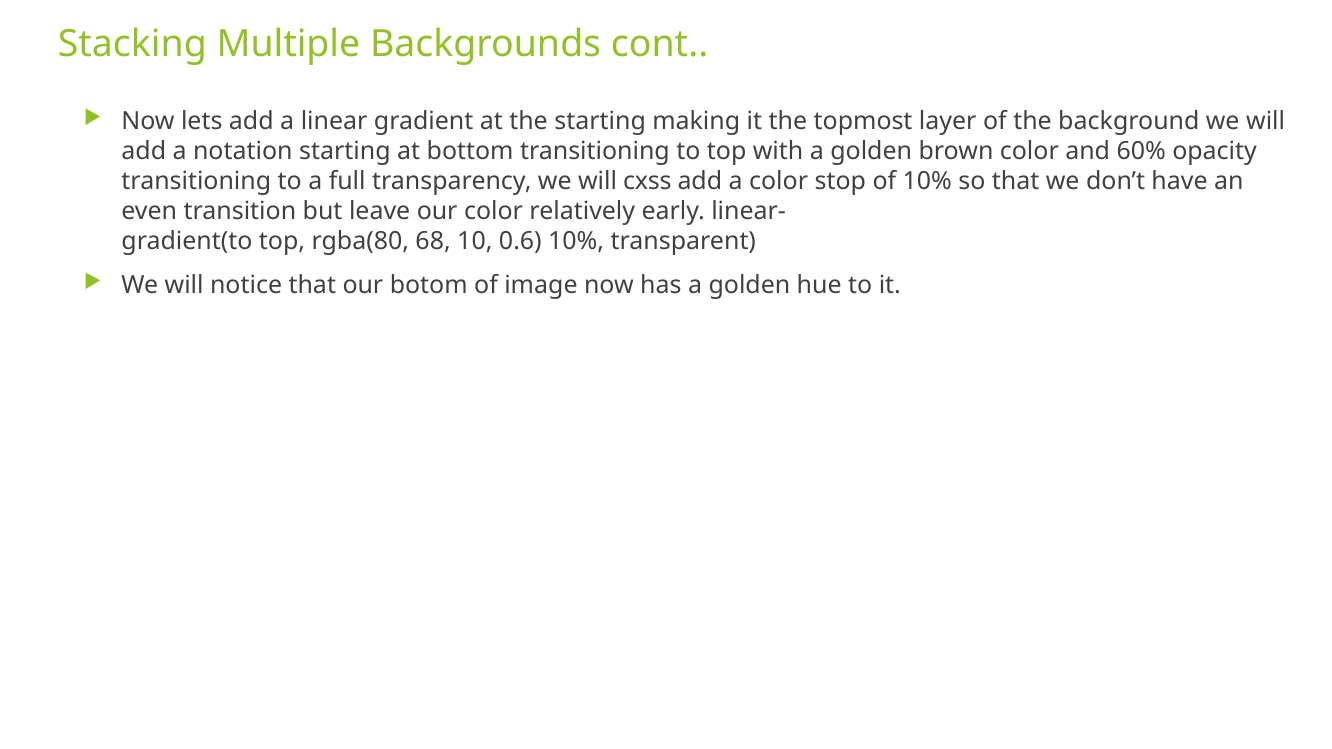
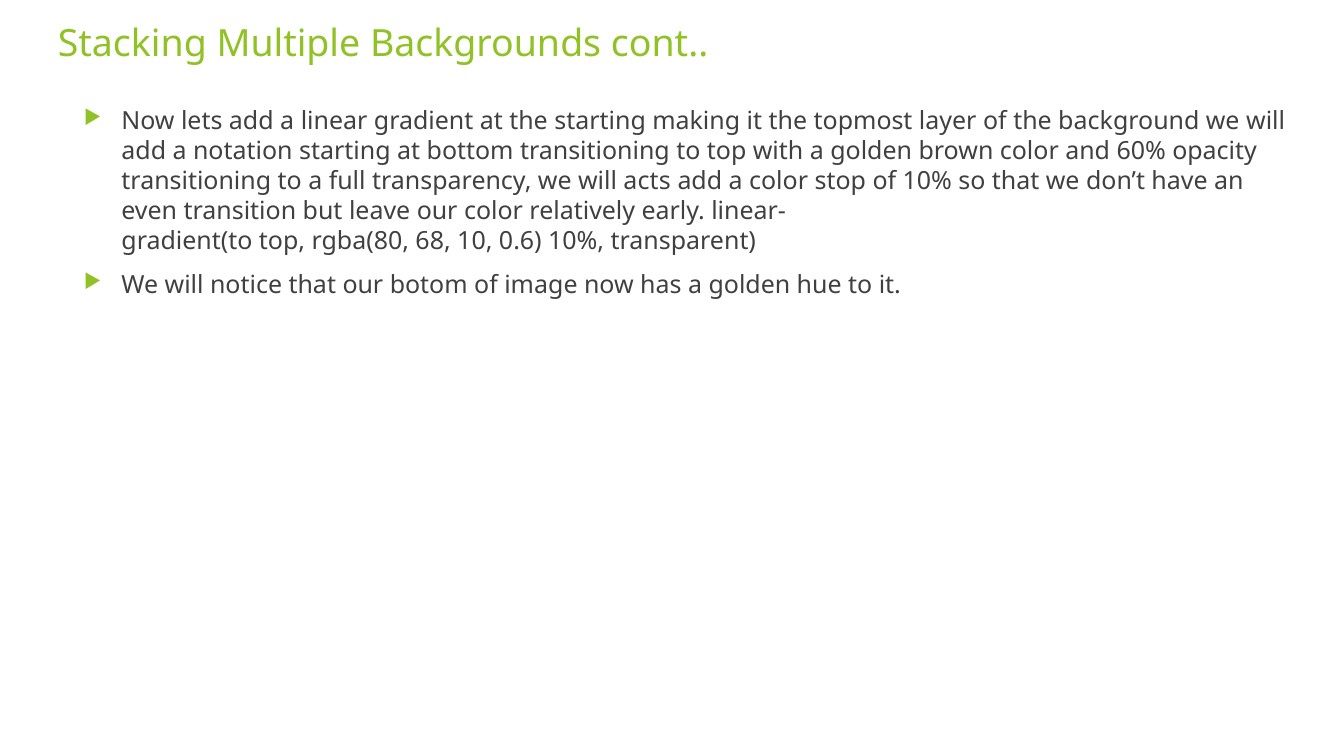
cxss: cxss -> acts (647, 182)
